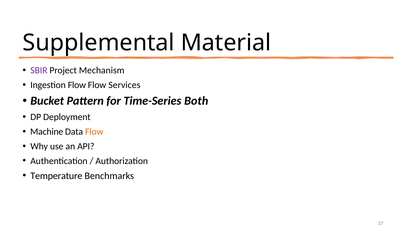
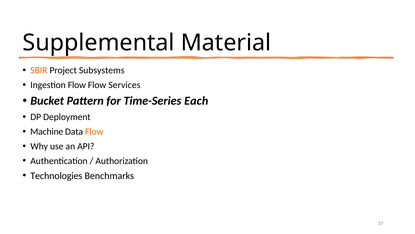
SBIR colour: purple -> orange (39, 70)
Mechanism: Mechanism -> Subsystems (102, 70)
Both: Both -> Each (196, 101)
Temperature: Temperature -> Technologies (56, 175)
